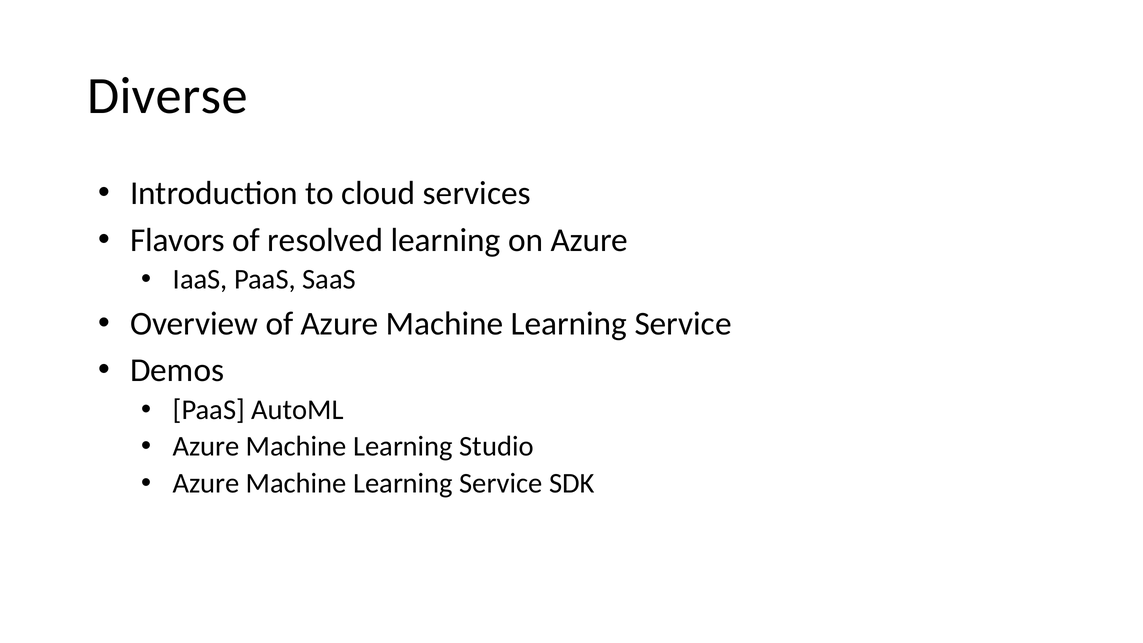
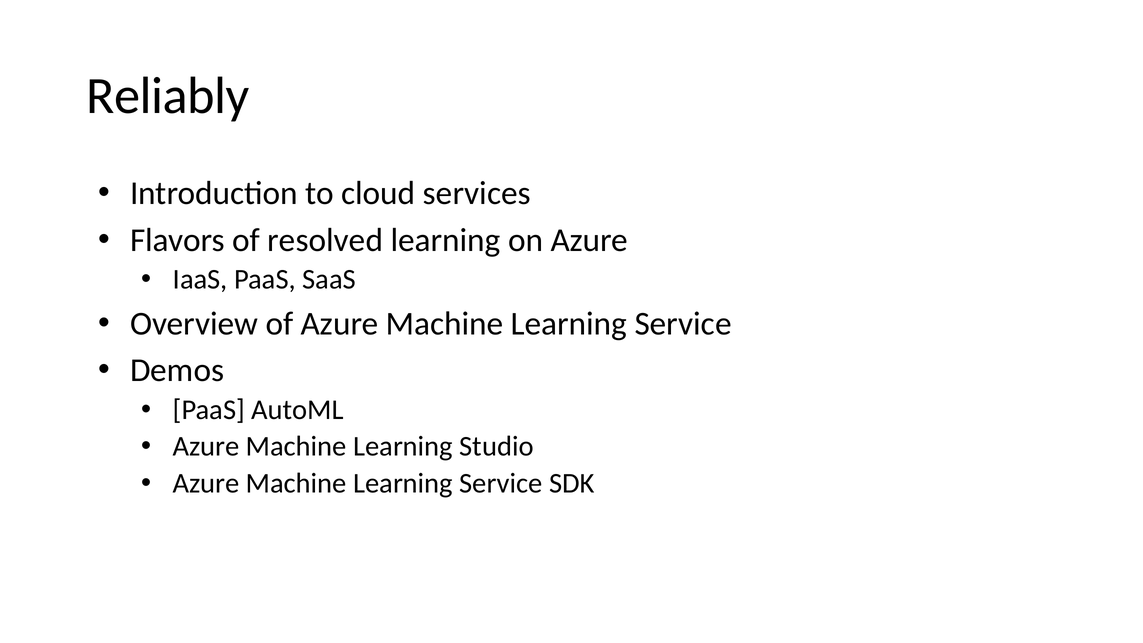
Diverse: Diverse -> Reliably (168, 96)
